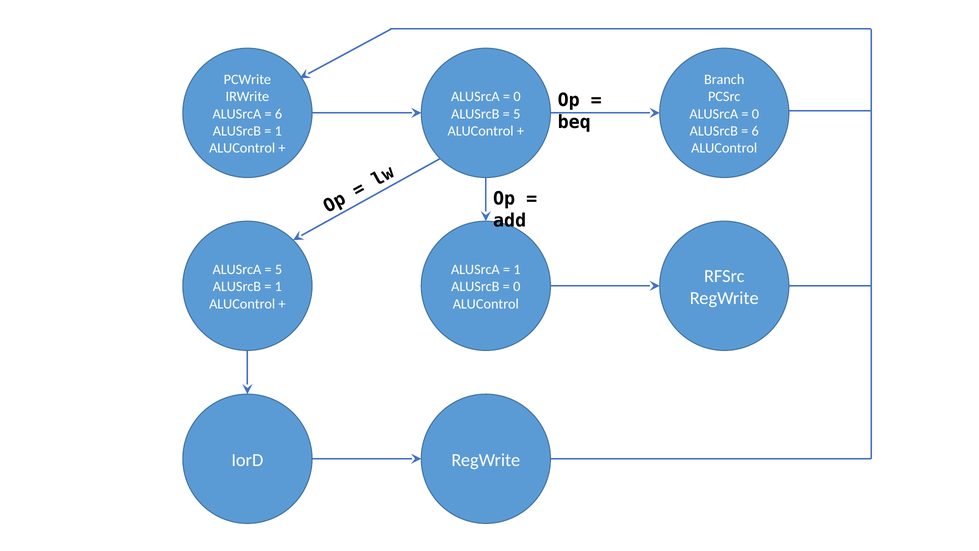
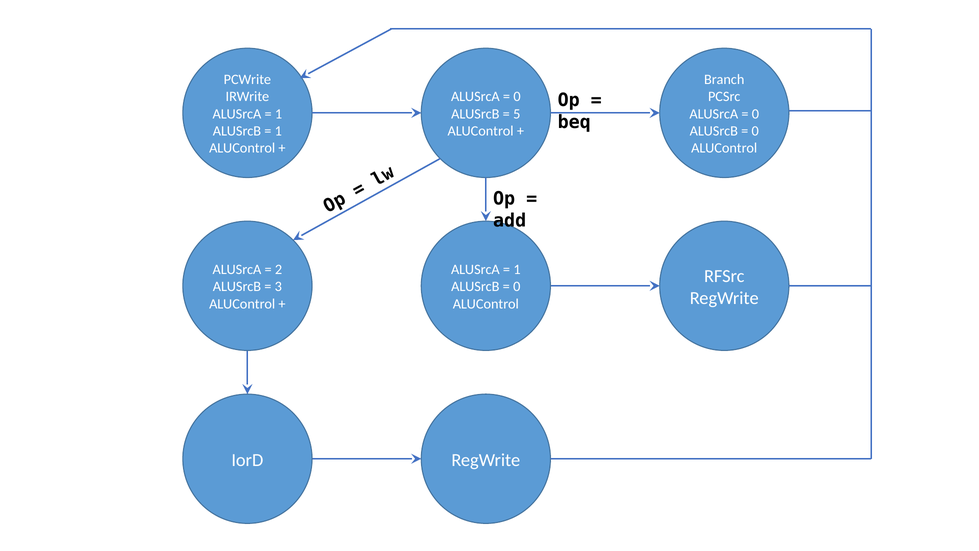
6: 6 -> 1 (279, 114)
6: 6 -> 0 (755, 131)
5: 5 -> 2 (279, 269)
1: 1 -> 3 (278, 287)
